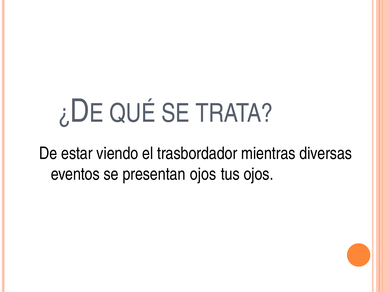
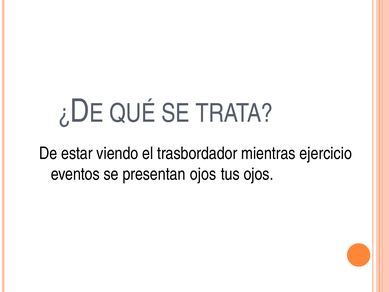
diversas: diversas -> ejercicio (326, 153)
